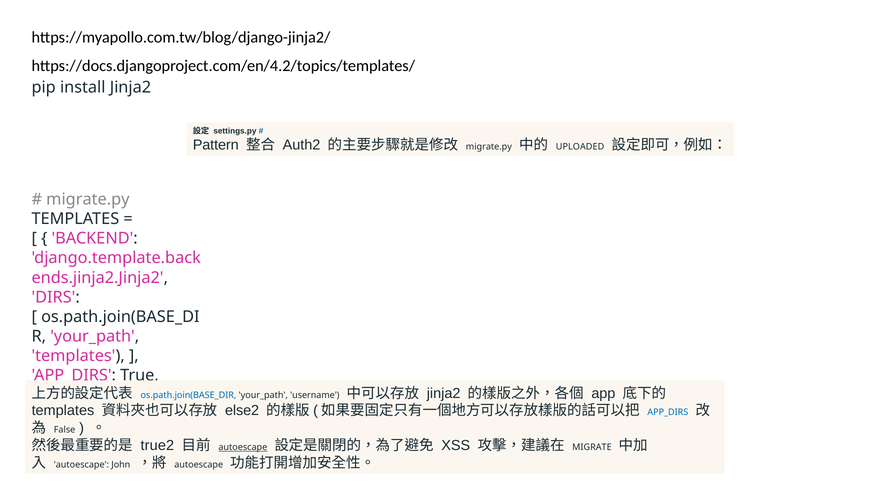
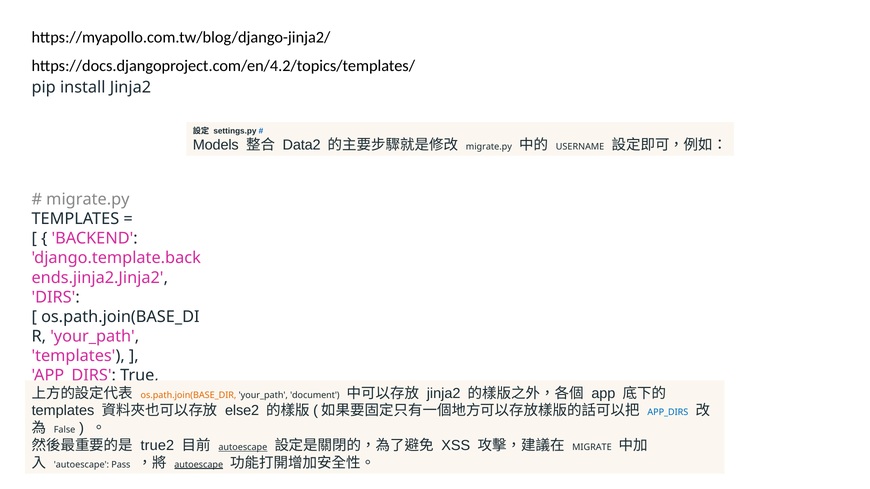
Pattern: Pattern -> Models (216, 145)
Auth2: Auth2 -> Data2 (302, 145)
UPLOADED: UPLOADED -> USERNAME (580, 147)
os.path.join(BASE_DIR colour: blue -> orange (188, 395)
username: username -> document (315, 395)
John: John -> Pass (121, 465)
autoescape underline: none -> present (199, 465)
